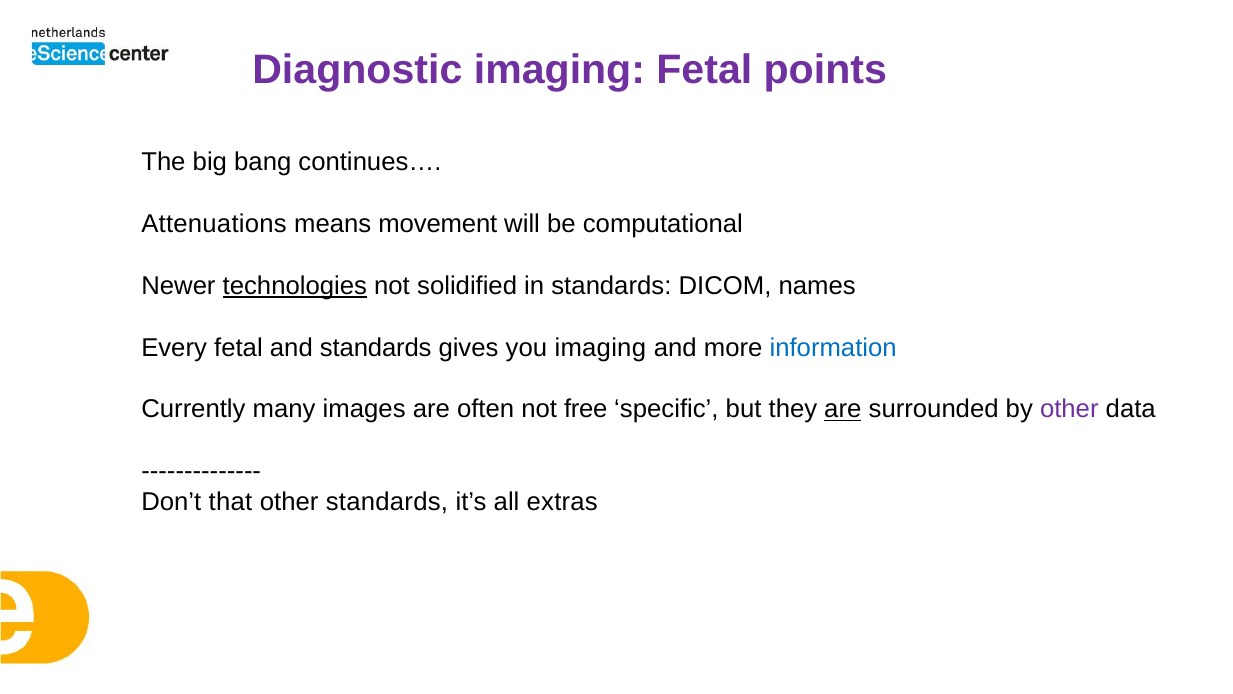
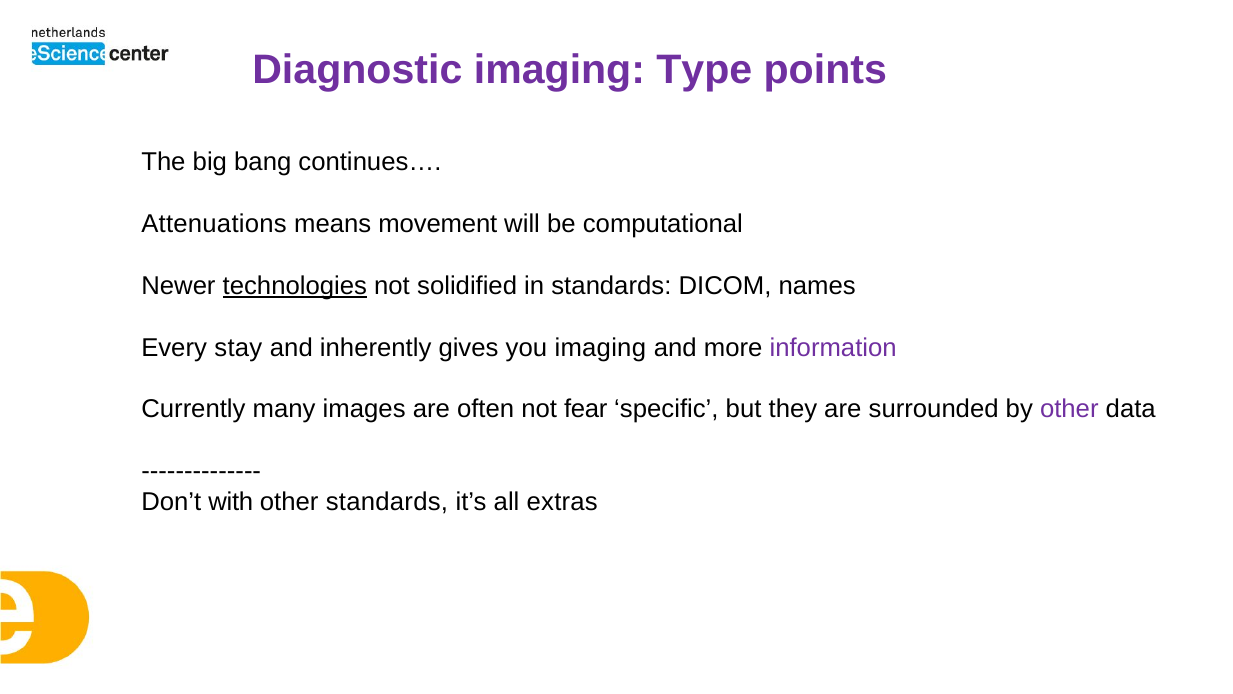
imaging Fetal: Fetal -> Type (704, 70)
Every fetal: fetal -> stay (238, 347)
and standards: standards -> inherently (376, 347)
information colour: blue -> purple (833, 347)
free: free -> fear (586, 409)
are underline: present -> none (843, 409)
that: that -> with (231, 502)
